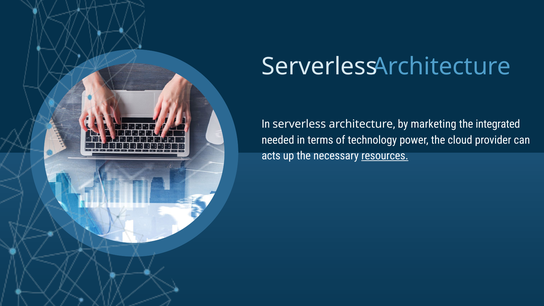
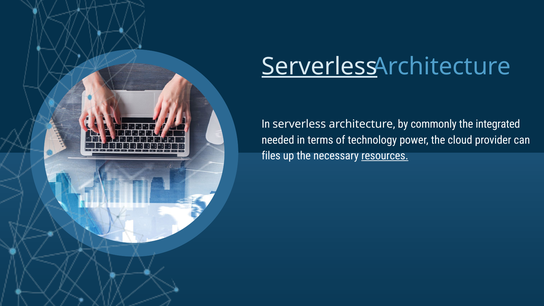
Serverless underline: none -> present (319, 66)
marketing: marketing -> commonly (434, 124)
acts: acts -> files (271, 156)
